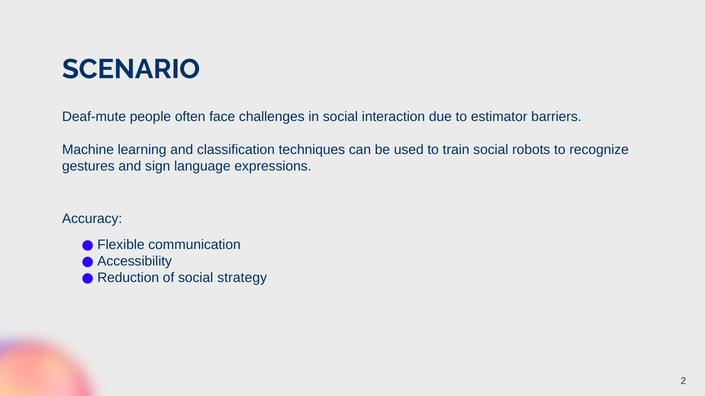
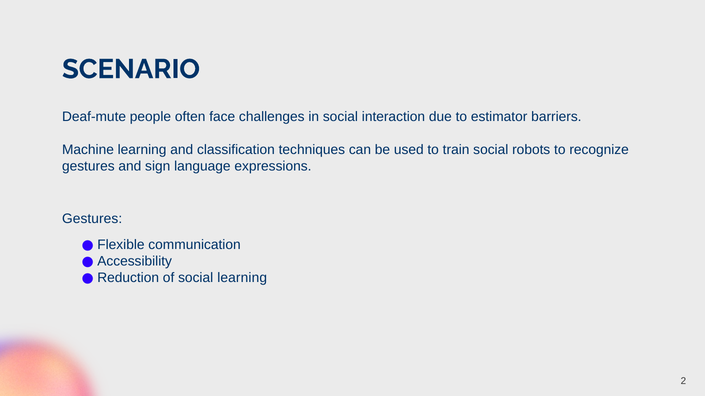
Accuracy: Accuracy -> Gestures (92, 219)
social strategy: strategy -> learning (242, 278)
